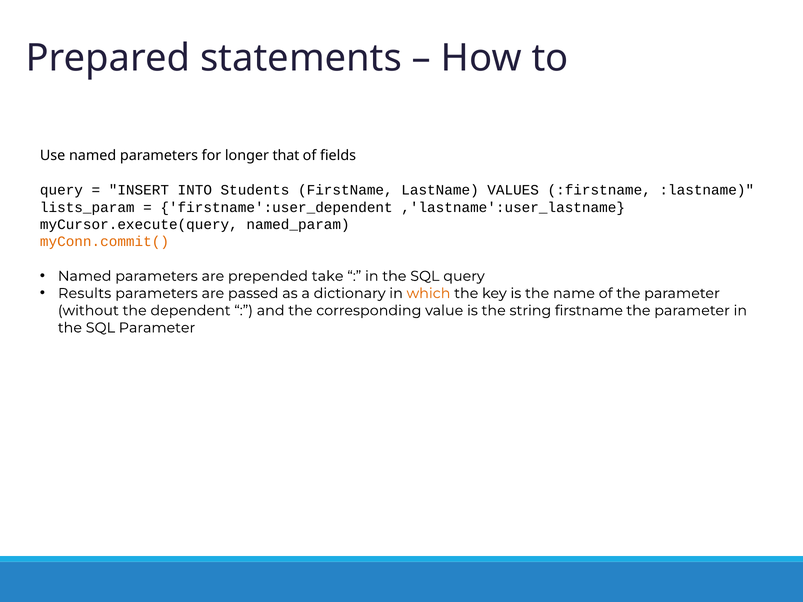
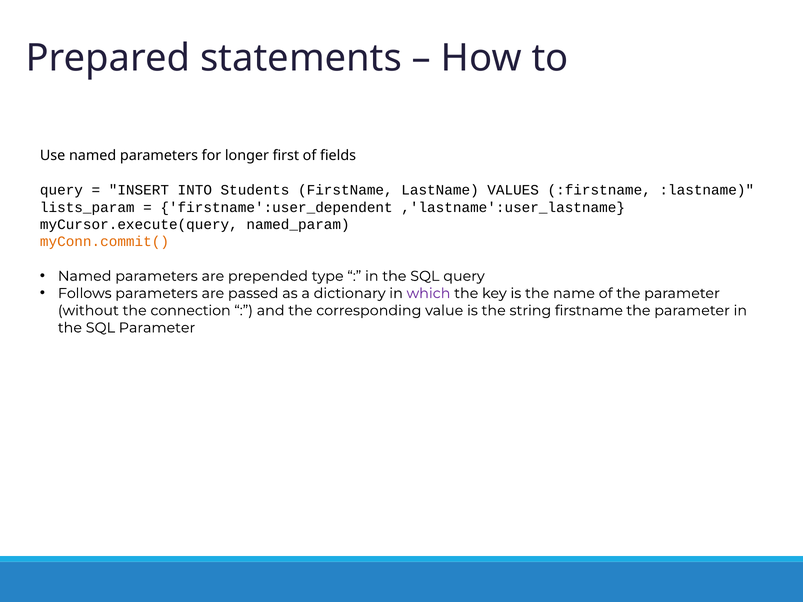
that: that -> first (286, 156)
take: take -> type (328, 276)
Results: Results -> Follows (85, 293)
which colour: orange -> purple (429, 293)
dependent: dependent -> connection (191, 311)
